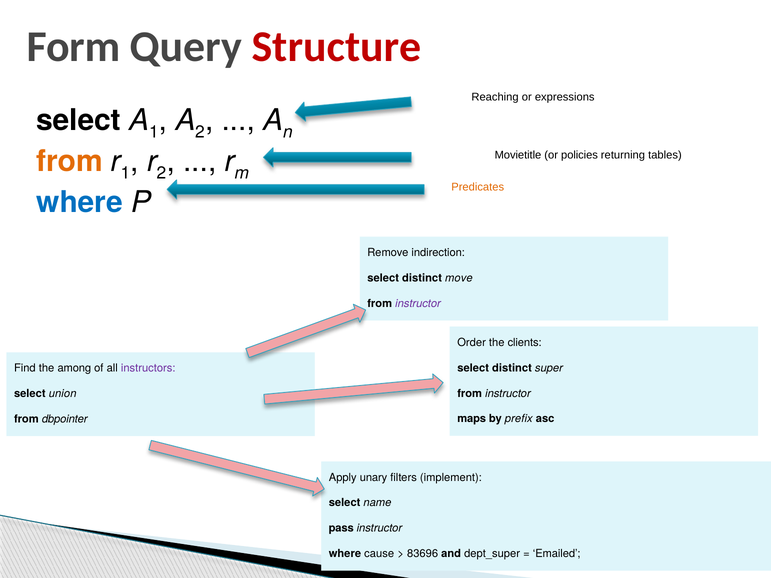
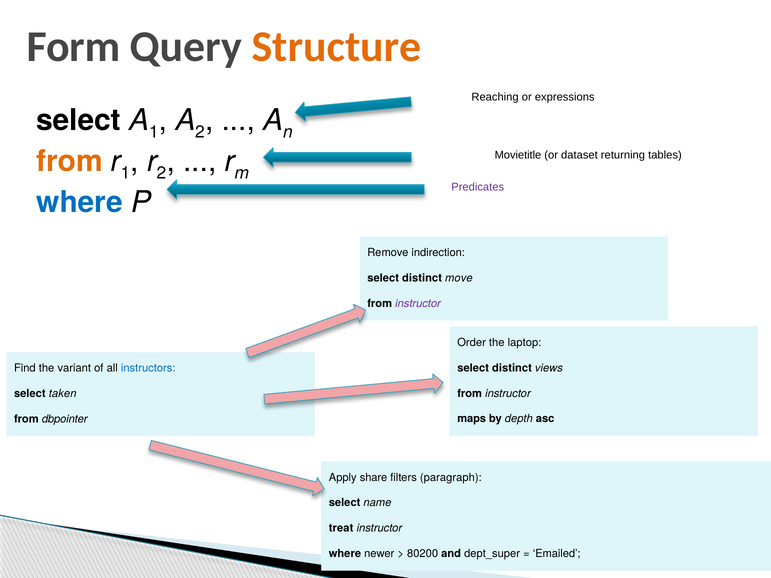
Structure colour: red -> orange (337, 47)
policies: policies -> dataset (579, 155)
Predicates colour: orange -> purple (478, 187)
clients: clients -> laptop (525, 343)
super: super -> views (549, 368)
among: among -> variant (74, 368)
instructors colour: purple -> blue (148, 368)
union: union -> taken (63, 394)
prefix: prefix -> depth (519, 419)
unary: unary -> share (374, 478)
implement: implement -> paragraph (451, 478)
pass: pass -> treat (341, 528)
cause: cause -> newer (379, 554)
83696: 83696 -> 80200 (423, 554)
